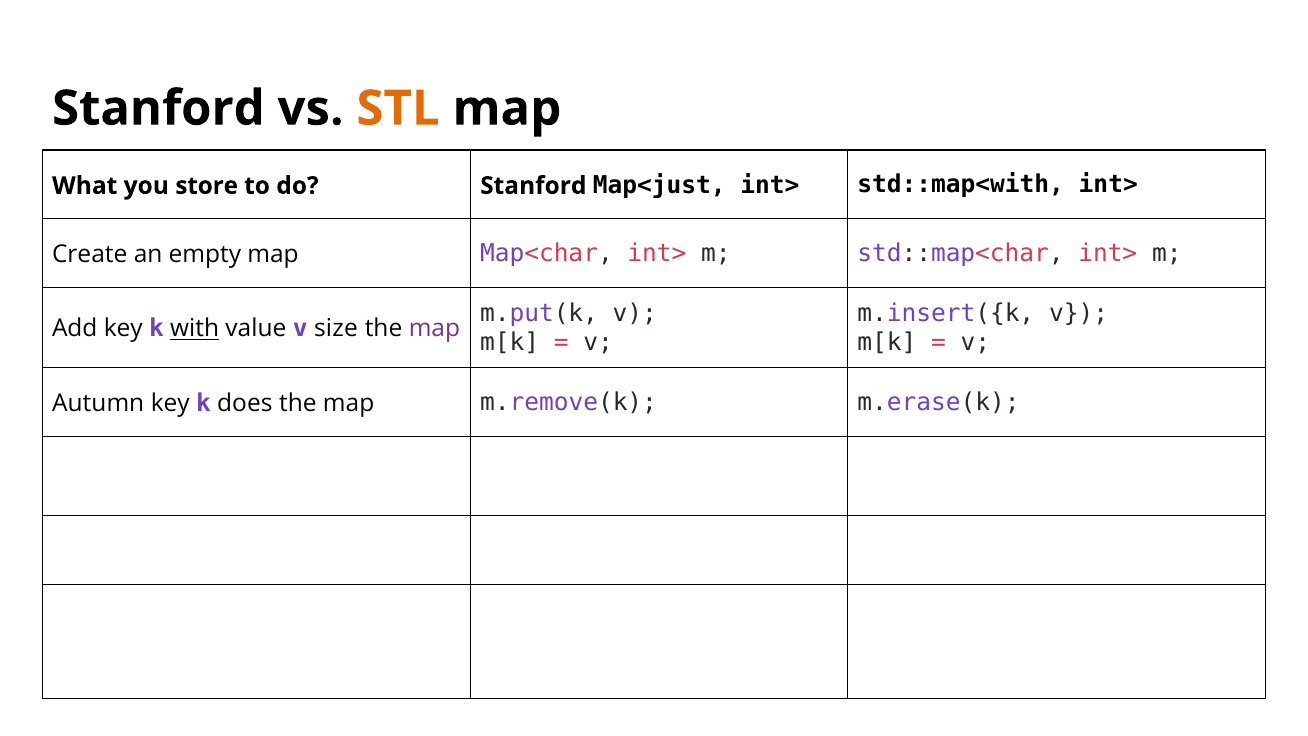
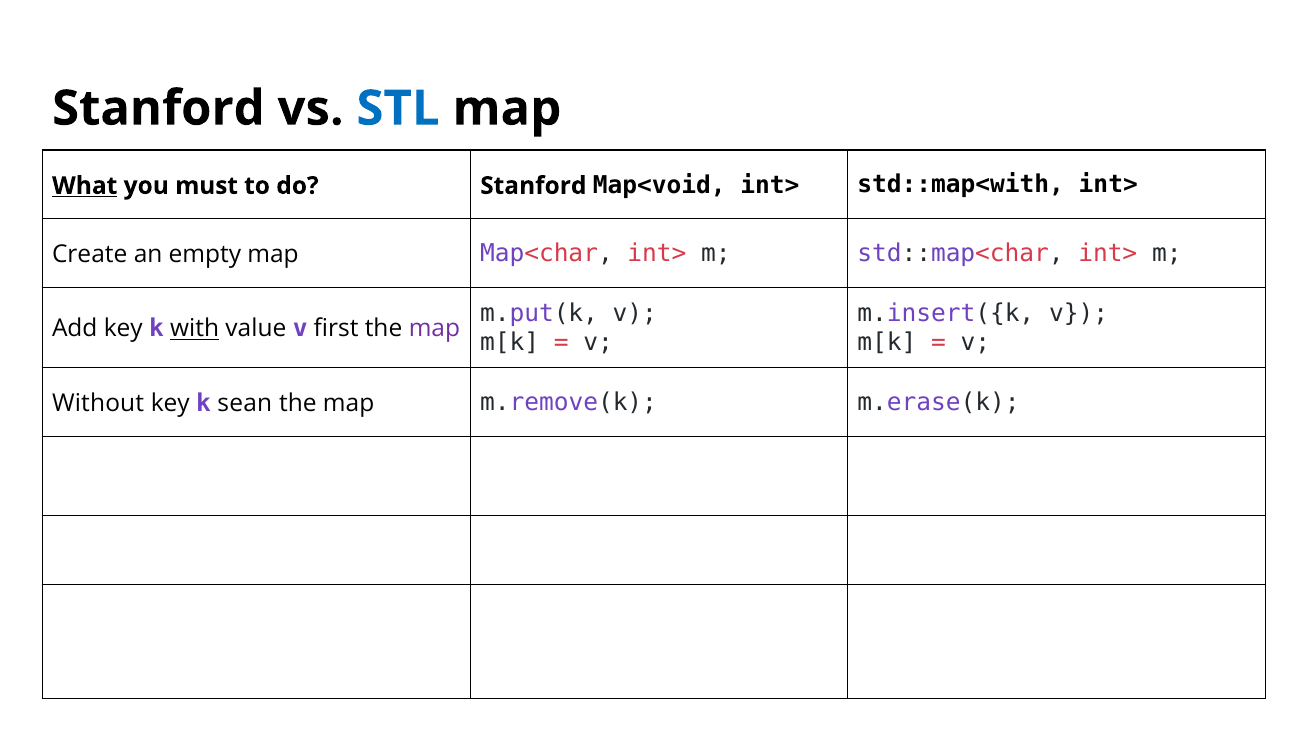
STL colour: orange -> blue (398, 108)
What underline: none -> present (85, 186)
store: store -> must (207, 186)
Map<just: Map<just -> Map<void (659, 186)
size: size -> first (336, 329)
Autumn: Autumn -> Without (98, 403)
does: does -> sean (245, 403)
